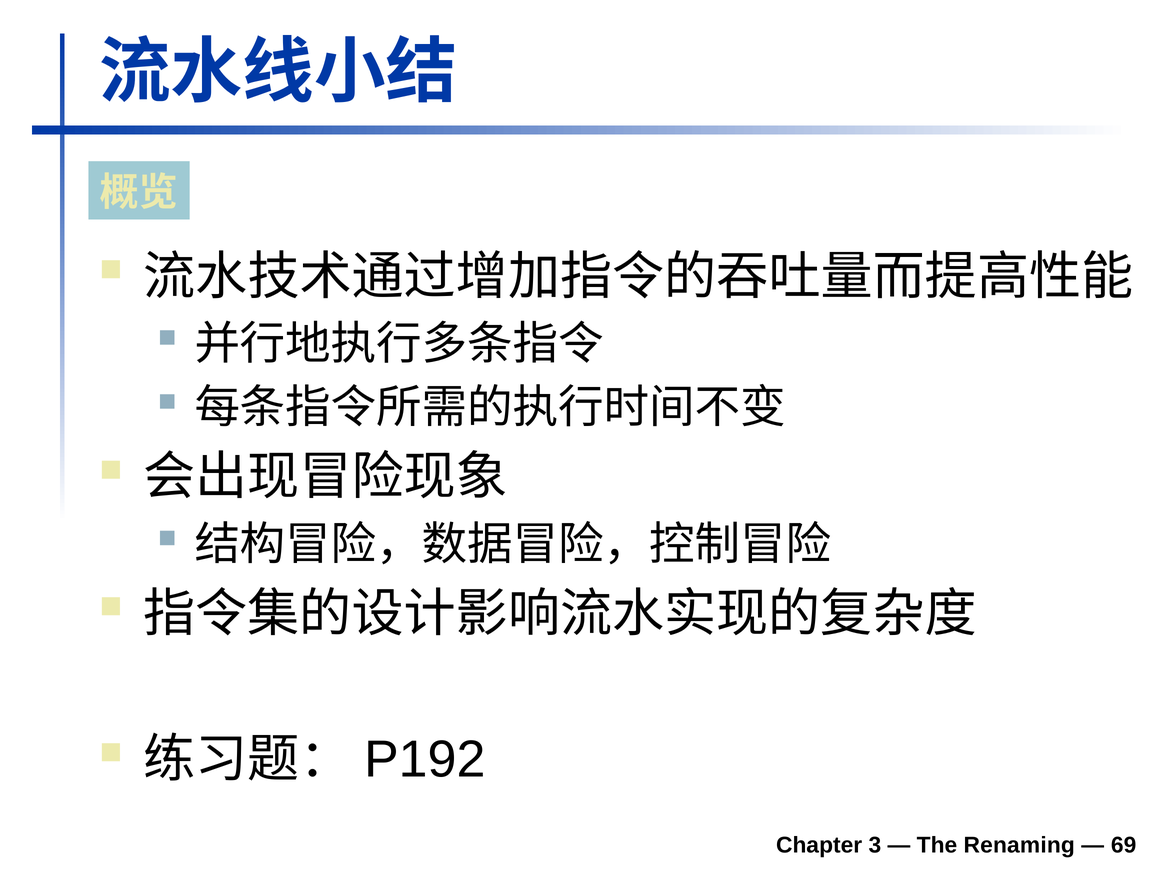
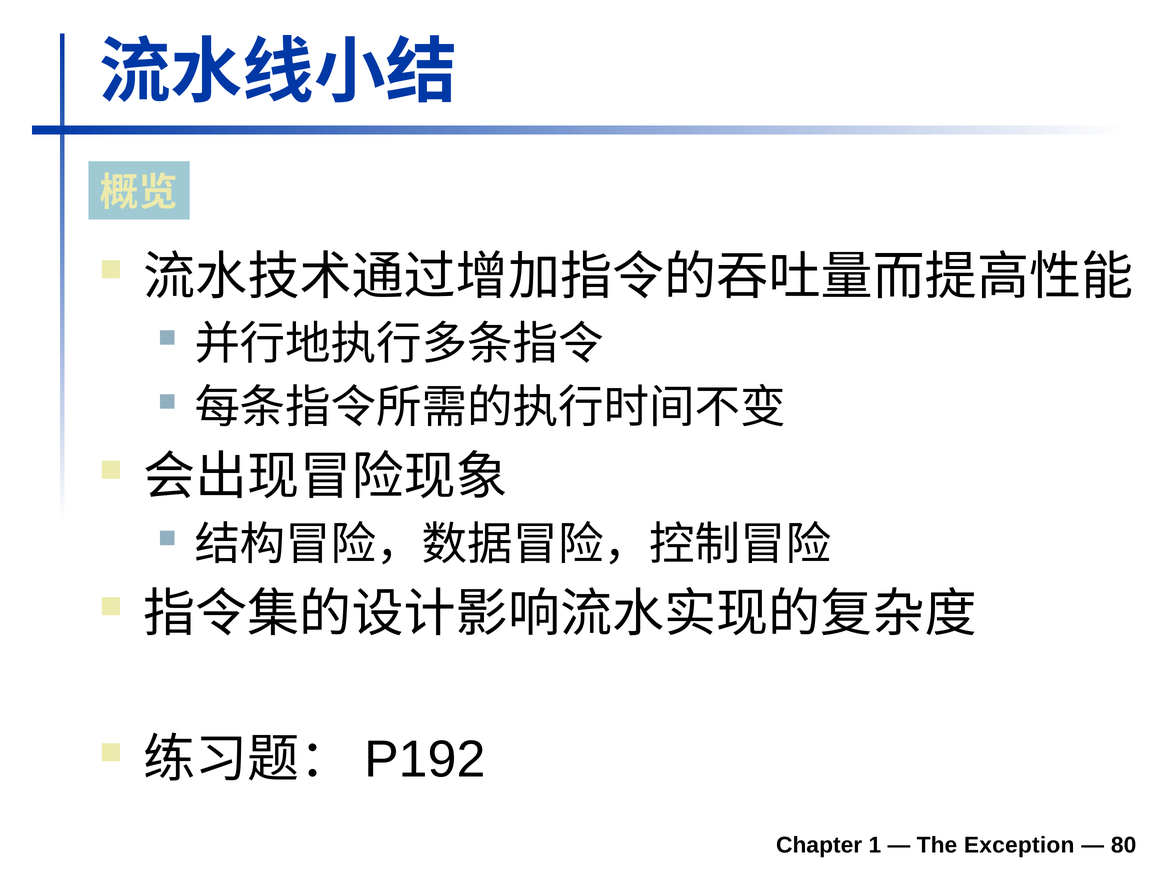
3: 3 -> 1 (875, 845)
Renaming: Renaming -> Exception (1019, 845)
69: 69 -> 80 (1124, 845)
